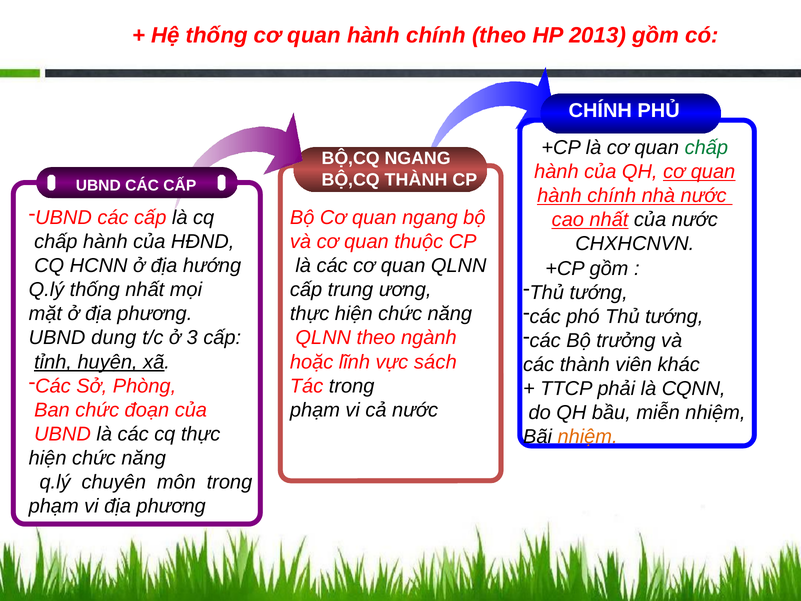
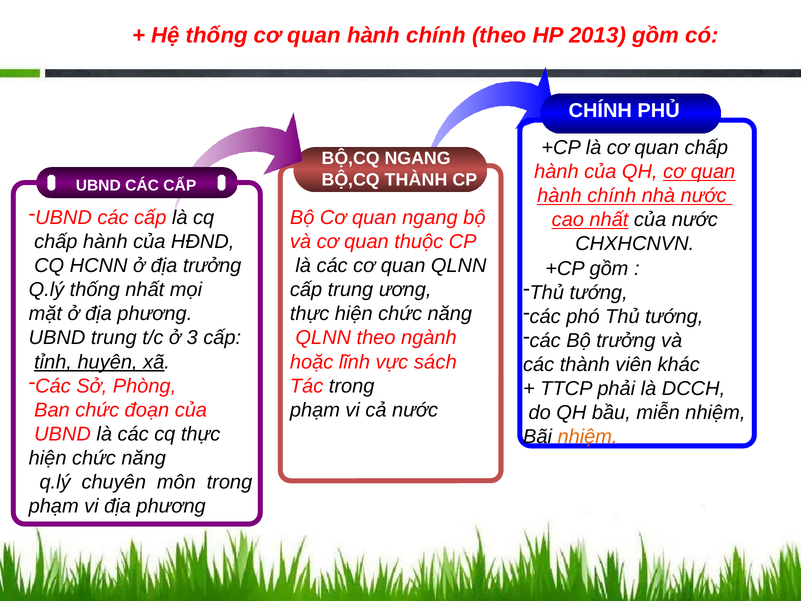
chấp colour: green -> black (706, 148)
địa hướng: hướng -> trưởng (212, 266)
UBND dung: dung -> trung (114, 338)
CQNN: CQNN -> DCCH (694, 388)
